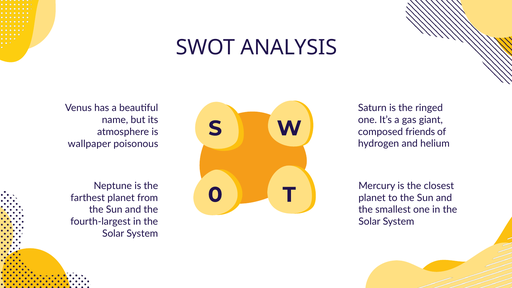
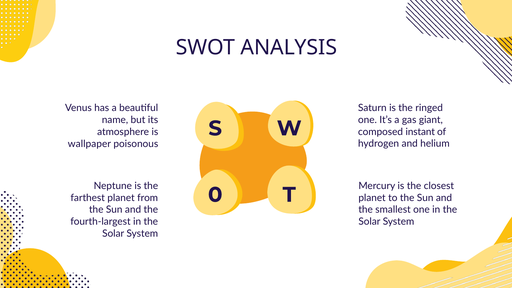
friends: friends -> instant (420, 132)
